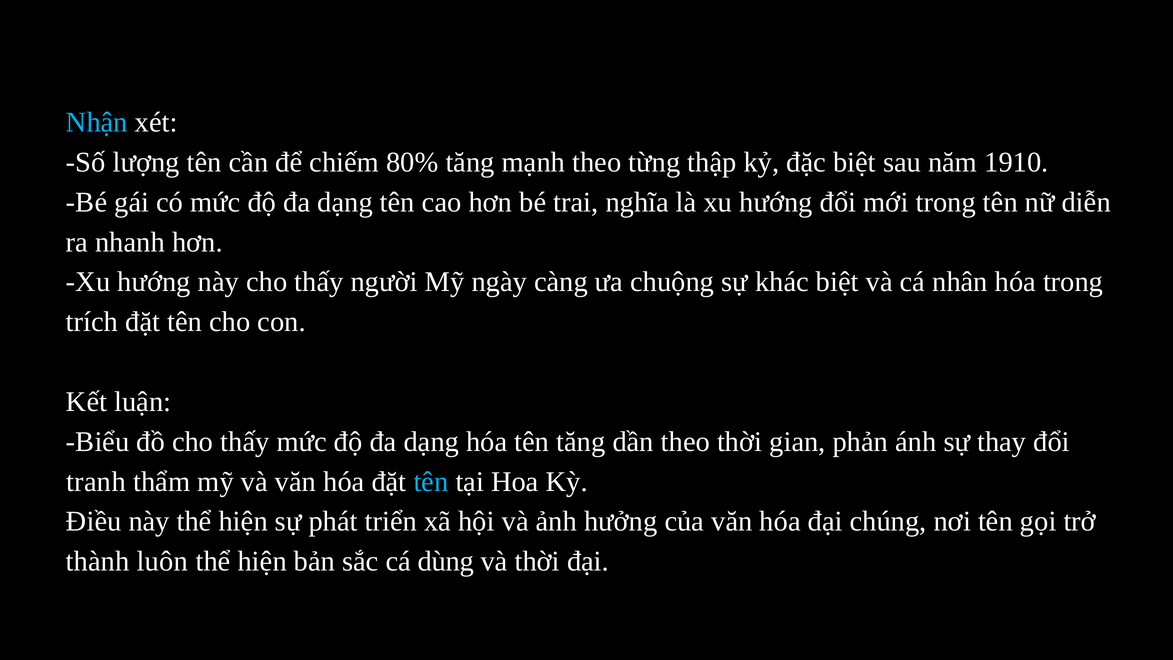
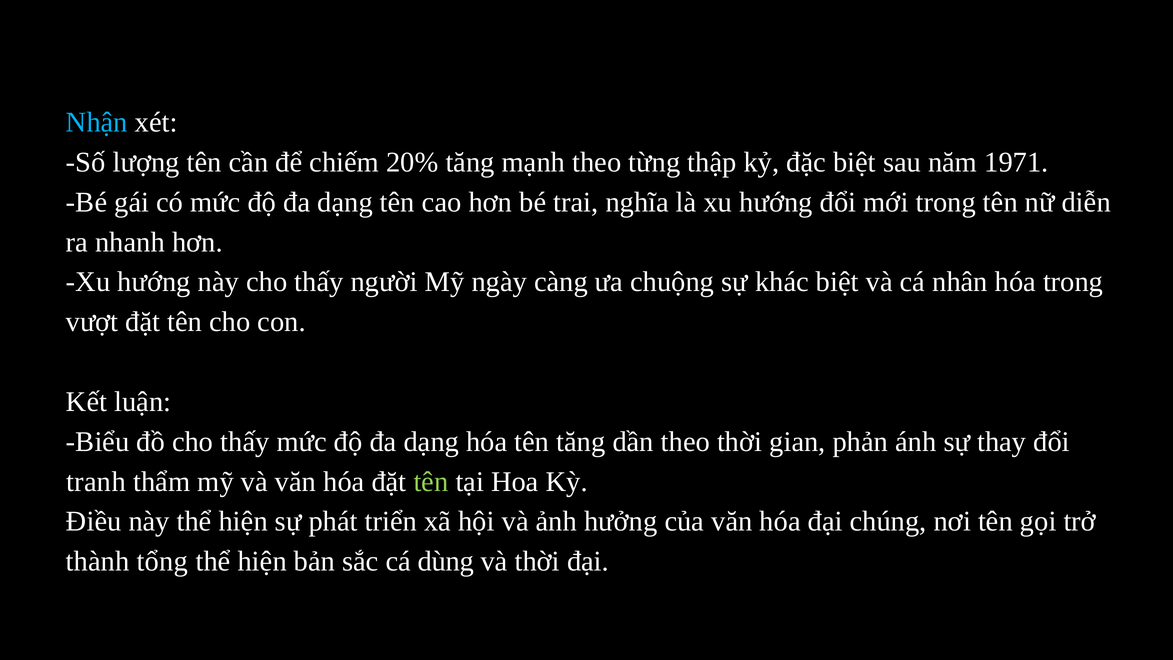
80%: 80% -> 20% (412, 162)
1910: 1910 -> 1971 (1016, 162)
trích: trích -> vượt (92, 322)
tên colour: light blue -> light green (431, 481)
luôn: luôn -> tổng (162, 561)
